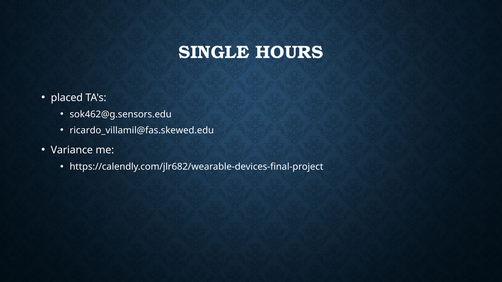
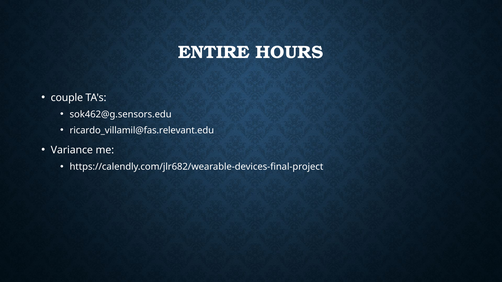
SINGLE: SINGLE -> ENTIRE (214, 52)
placed: placed -> couple (67, 98)
ricardo_villamil@fas.skewed.edu: ricardo_villamil@fas.skewed.edu -> ricardo_villamil@fas.relevant.edu (142, 131)
